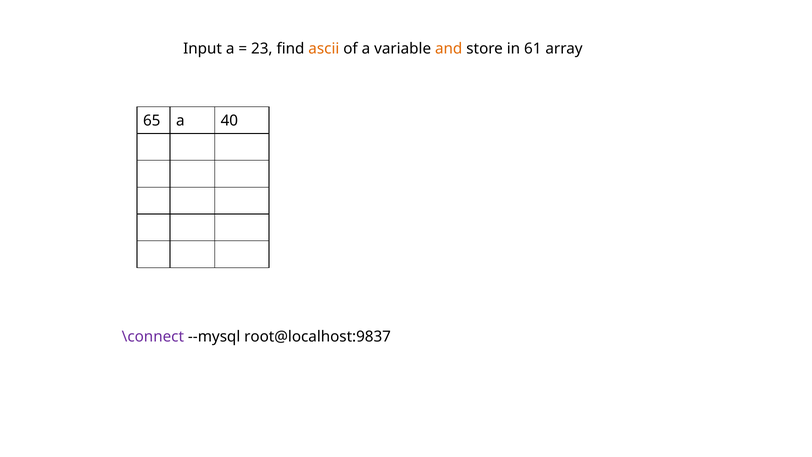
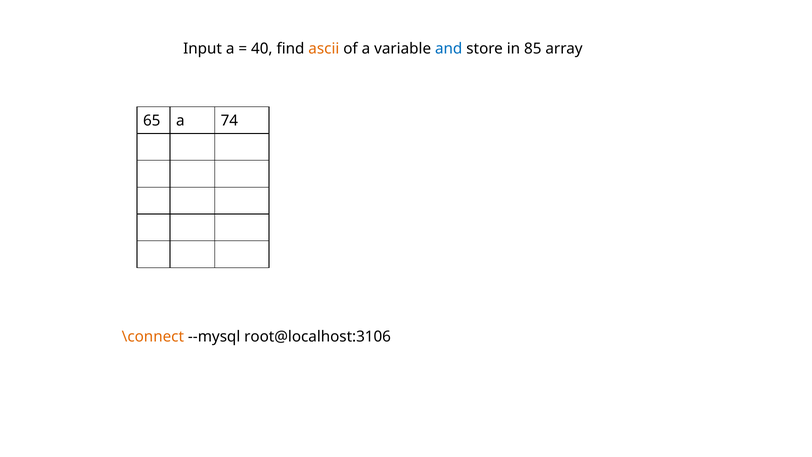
23: 23 -> 40 (262, 49)
and colour: orange -> blue (449, 49)
61: 61 -> 85 (533, 49)
40: 40 -> 74 (229, 121)
\connect colour: purple -> orange (153, 337)
root@localhost:9837: root@localhost:9837 -> root@localhost:3106 (318, 337)
